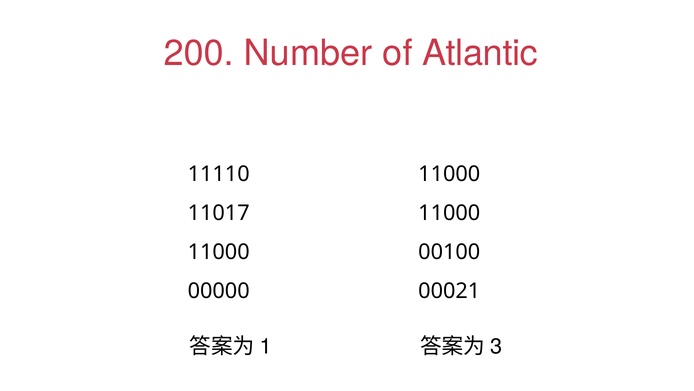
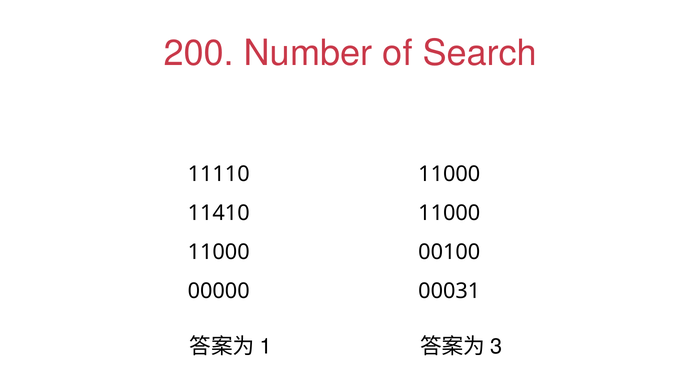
Atlantic: Atlantic -> Search (480, 53)
11017: 11017 -> 11410 (219, 213)
00021: 00021 -> 00031 (449, 291)
